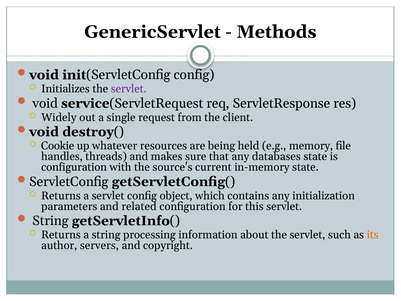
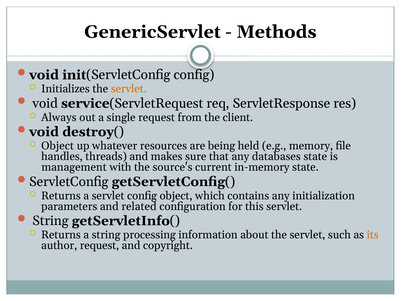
servlet colour: purple -> orange (129, 89)
Widely: Widely -> Always (59, 117)
Cookie: Cookie -> Object (58, 146)
configuration: configuration -> management (74, 167)
author servers: servers -> request (99, 245)
